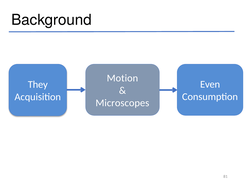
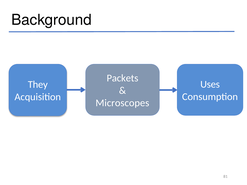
Motion: Motion -> Packets (122, 78)
Even: Even -> Uses (210, 84)
